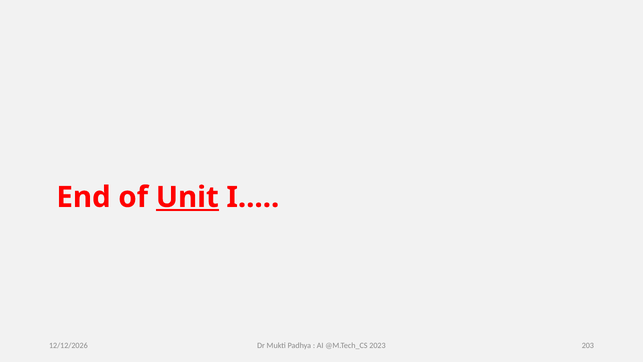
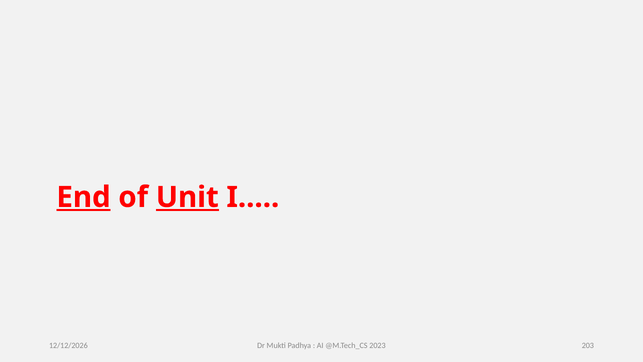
End underline: none -> present (84, 197)
